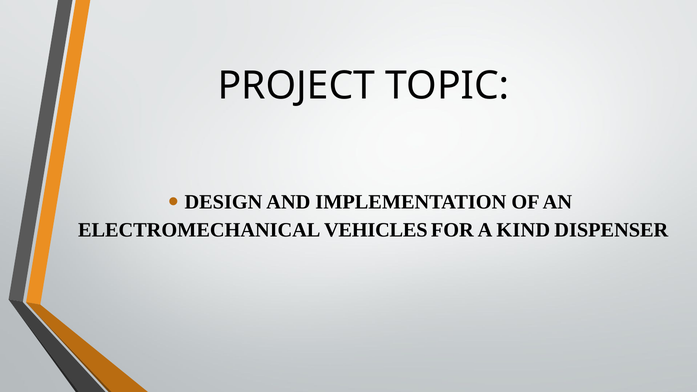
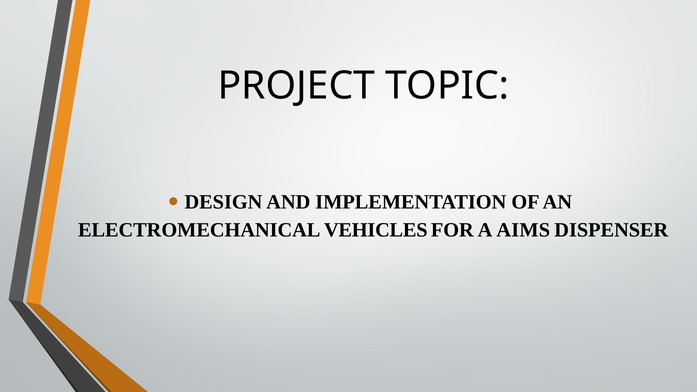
KIND: KIND -> AIMS (523, 230)
